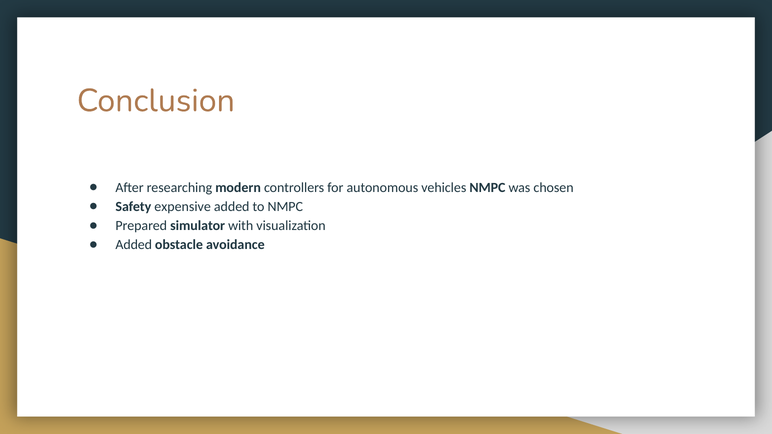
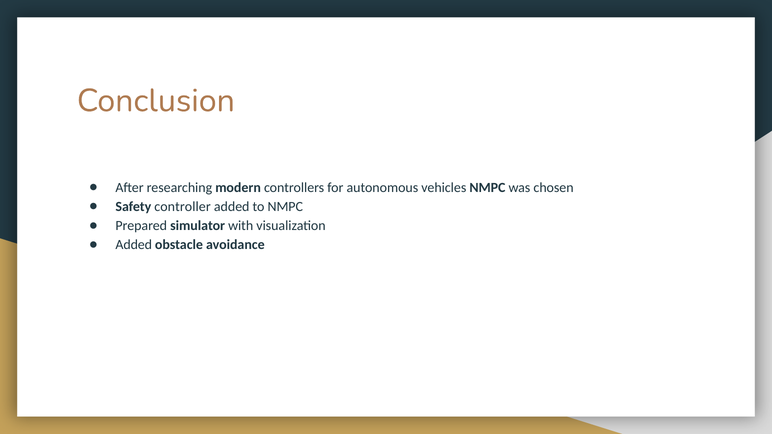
expensive: expensive -> controller (183, 207)
